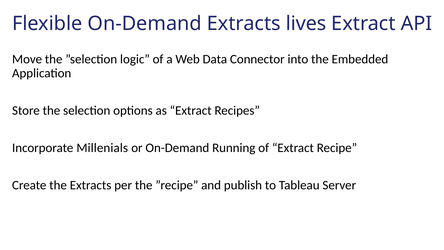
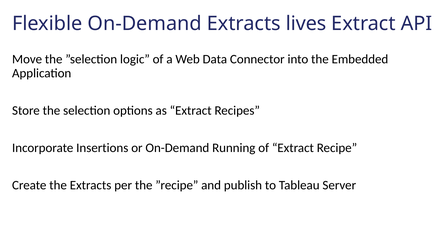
Millenials: Millenials -> Insertions (102, 148)
